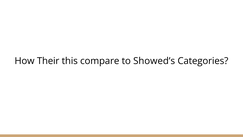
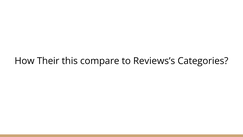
Showed’s: Showed’s -> Reviews’s (154, 61)
